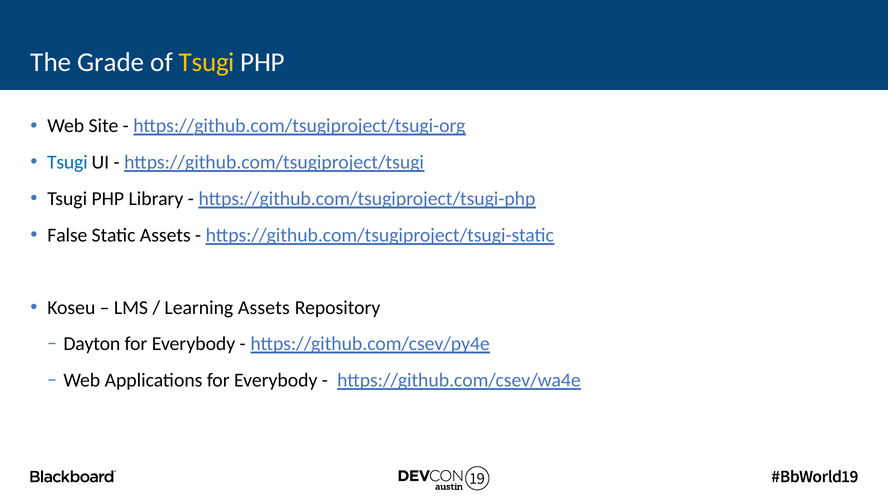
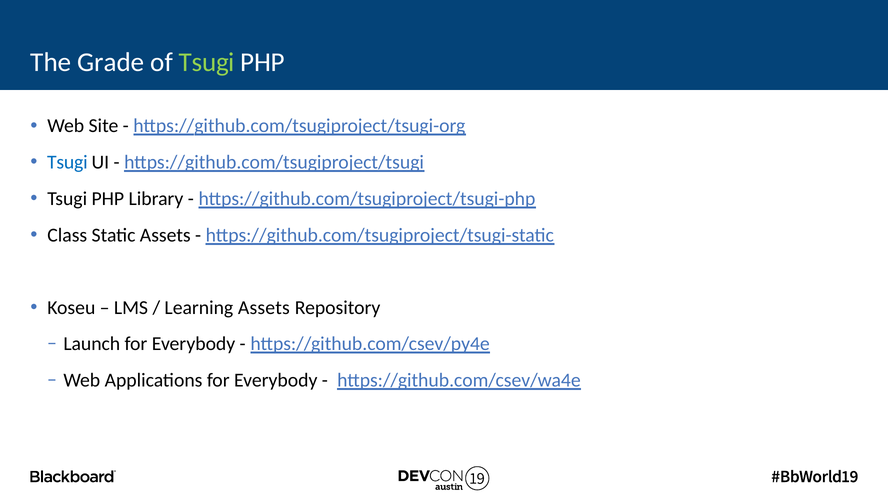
Tsugi colour: yellow -> light green (207, 62)
False: False -> Class (67, 235)
Dayton: Dayton -> Launch (92, 344)
